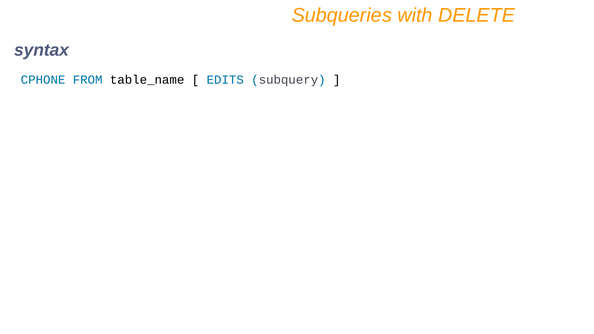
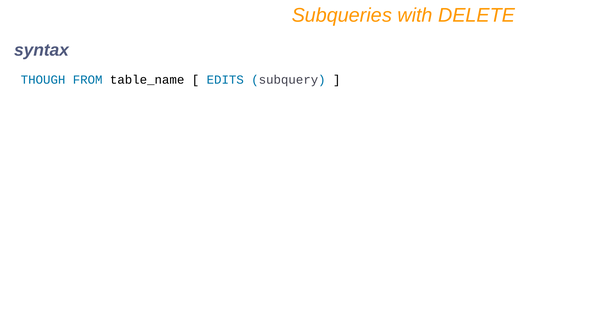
CPHONE: CPHONE -> THOUGH (43, 80)
